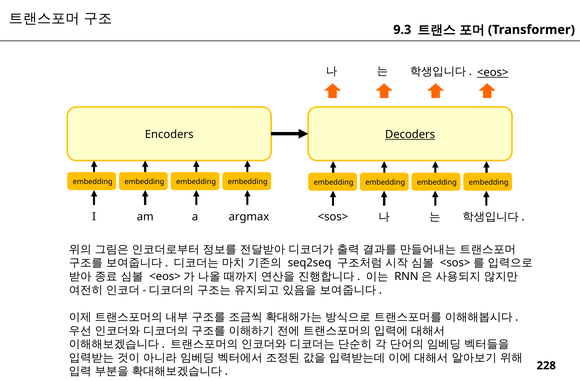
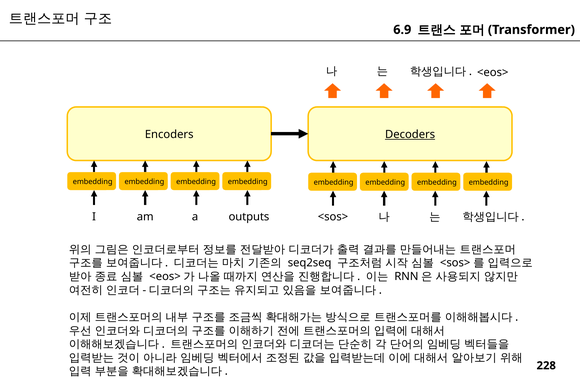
9.3: 9.3 -> 6.9 (402, 30)
<eos> underline: present -> none (493, 73)
argmax: argmax -> outputs (249, 217)
